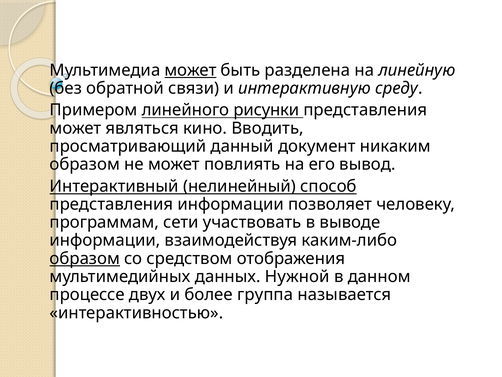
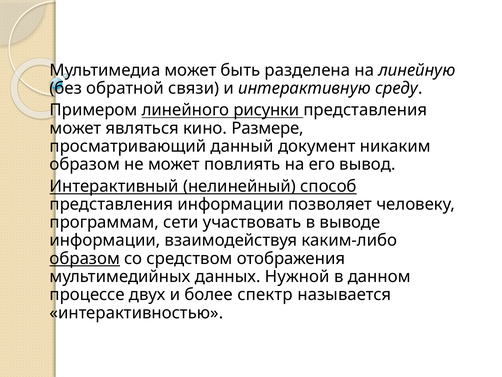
может underline: present -> none (191, 70)
Вводить: Вводить -> Размере (268, 128)
группа: группа -> спектр (265, 294)
